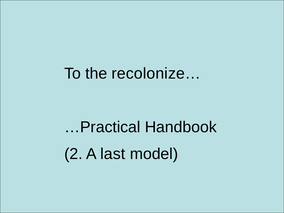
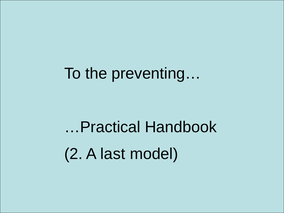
recolonize…: recolonize… -> preventing… (156, 73)
